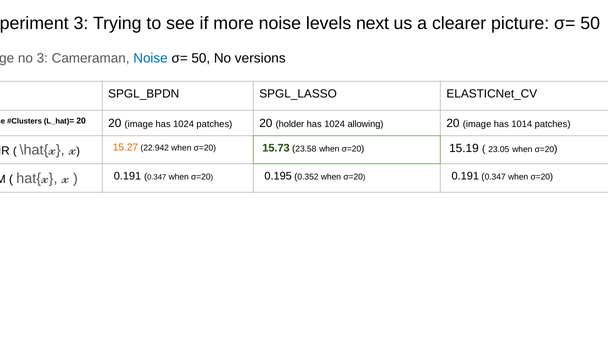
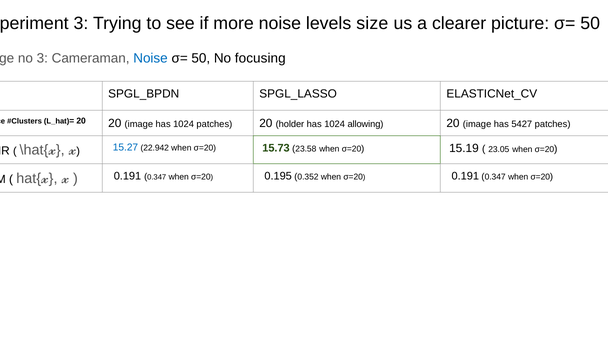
next: next -> size (372, 23)
versions: versions -> focusing (260, 58)
1014: 1014 -> 5427 (522, 124)
15.27 colour: orange -> blue (125, 148)
